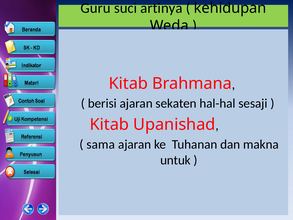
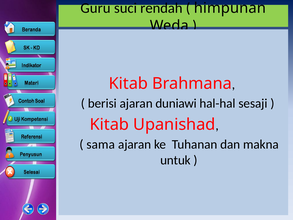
artinya: artinya -> rendah (161, 8)
kehidupan: kehidupan -> himpunan (230, 8)
sekaten: sekaten -> duniawi (176, 103)
